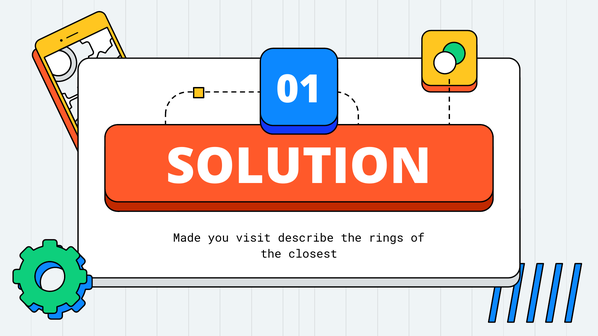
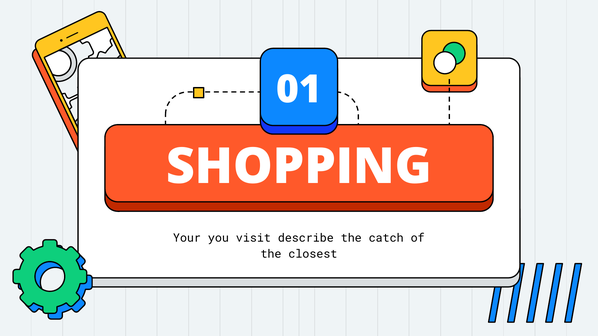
SOLUTION: SOLUTION -> SHOPPING (299, 167)
Made: Made -> Your (187, 238)
rings: rings -> catch (386, 238)
